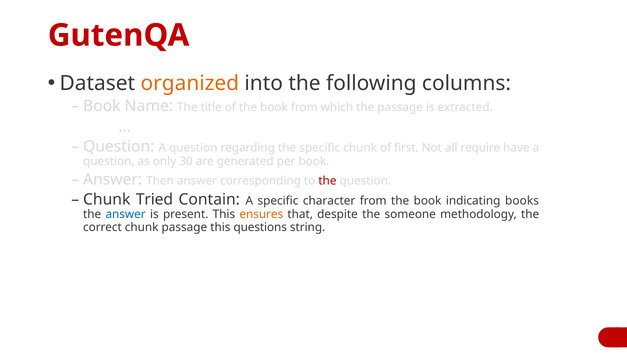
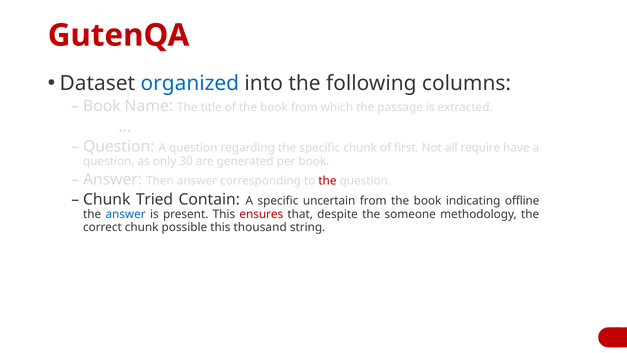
organized colour: orange -> blue (190, 83)
character: character -> uncertain (329, 201)
books: books -> offline (522, 201)
ensures colour: orange -> red (261, 214)
chunk passage: passage -> possible (184, 227)
questions: questions -> thousand (260, 227)
